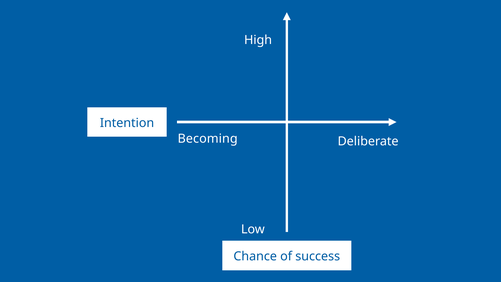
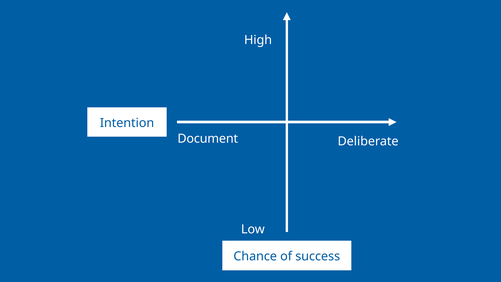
Becoming: Becoming -> Document (208, 139)
